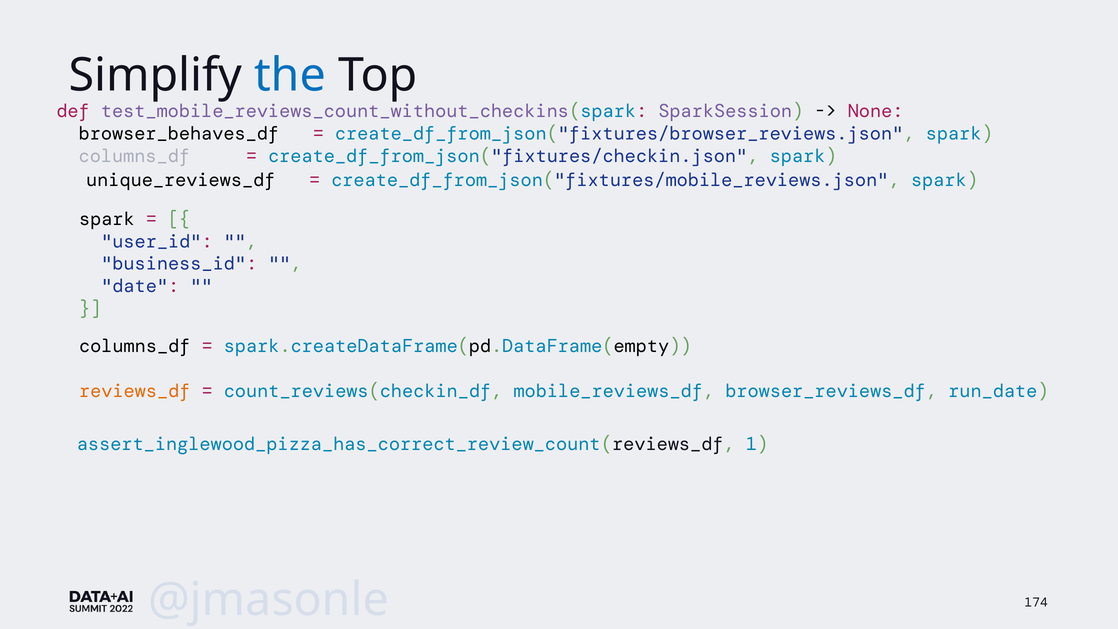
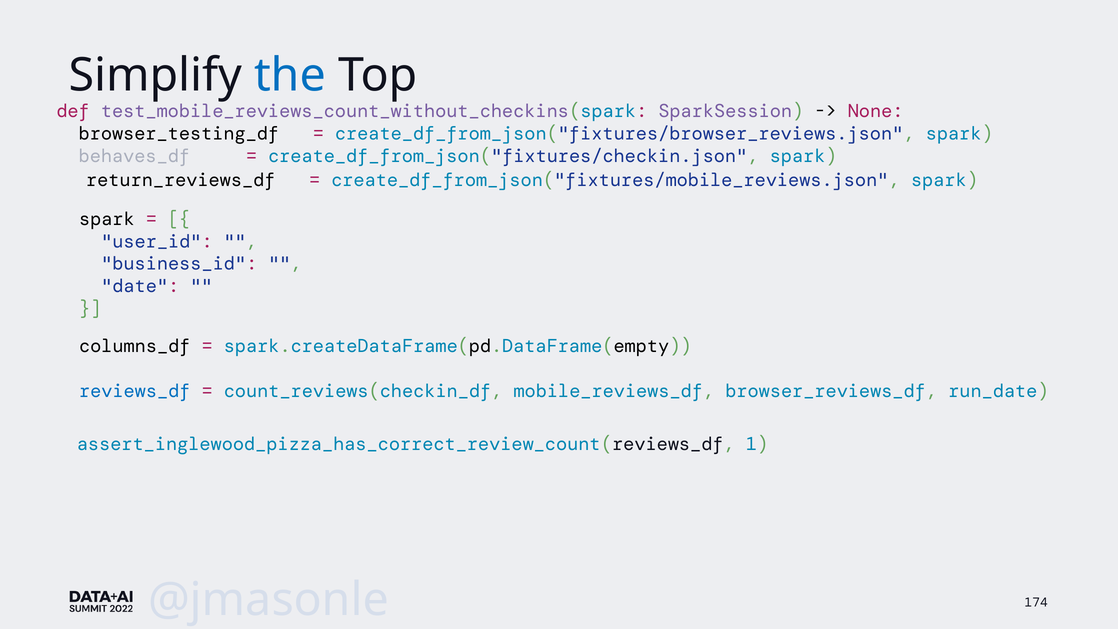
browser_behaves_df: browser_behaves_df -> browser_testing_df (179, 134)
columns_df: columns_df -> behaves_df (134, 156)
unique_reviews_df: unique_reviews_df -> return_reviews_df (181, 180)
reviews_df colour: orange -> blue (135, 391)
